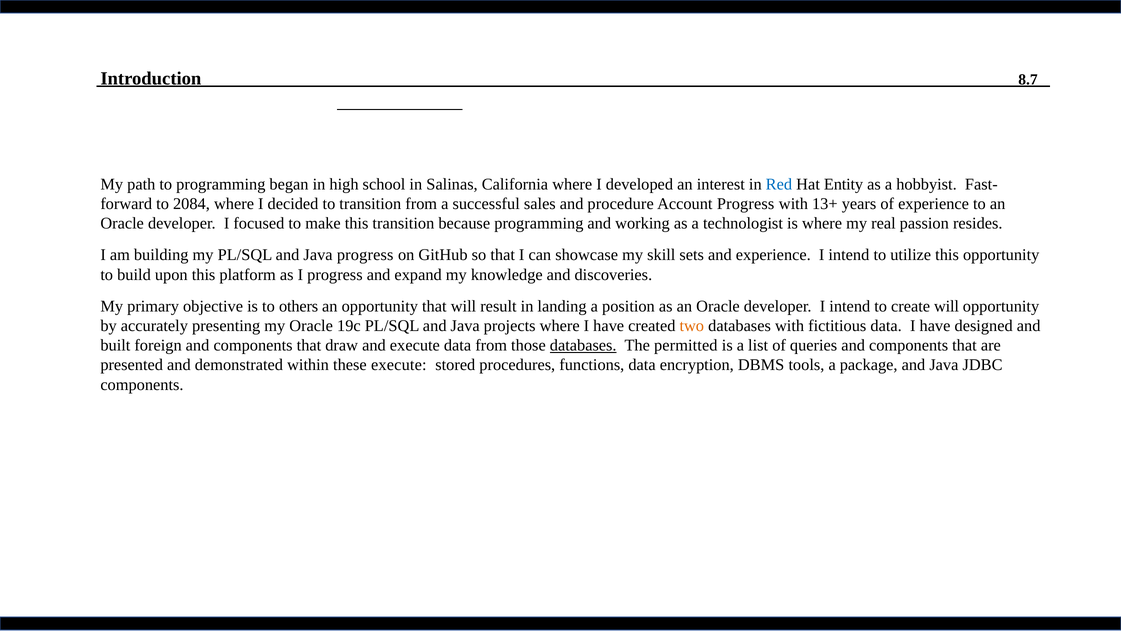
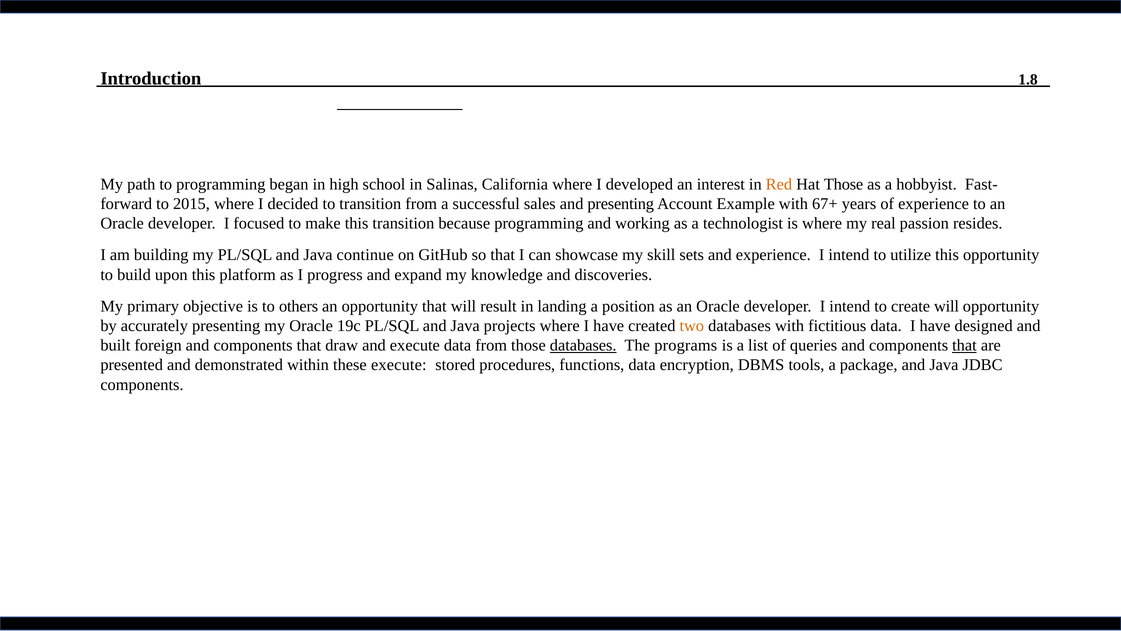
8.7: 8.7 -> 1.8 (1028, 80)
Red colour: blue -> orange (779, 184)
Hat Entity: Entity -> Those (844, 184)
2084: 2084 -> 2015 (191, 204)
and procedure: procedure -> presenting (621, 204)
Account Progress: Progress -> Example (746, 204)
13+: 13+ -> 67+ (825, 204)
Java progress: progress -> continue (365, 255)
permitted: permitted -> programs (686, 345)
that underline: none -> present (964, 345)
